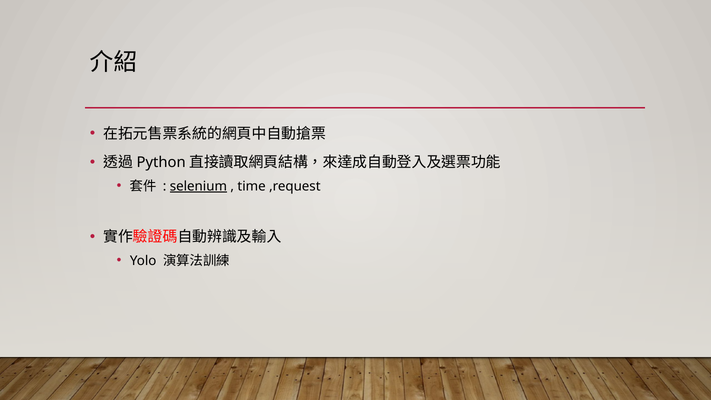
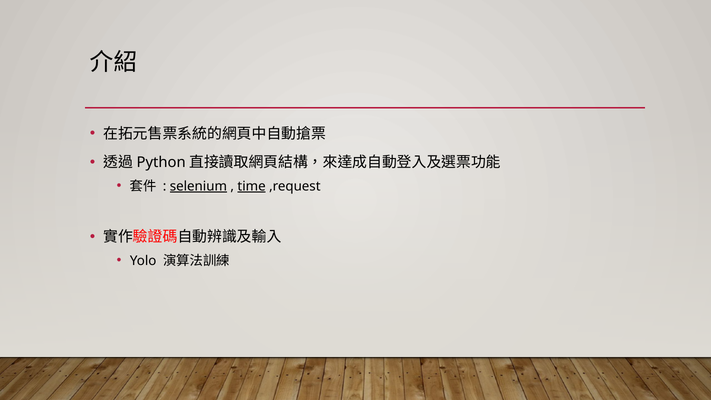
time underline: none -> present (252, 186)
